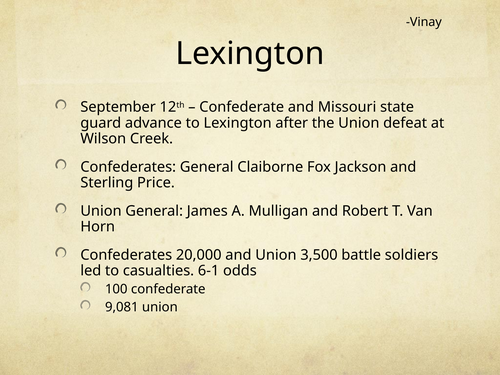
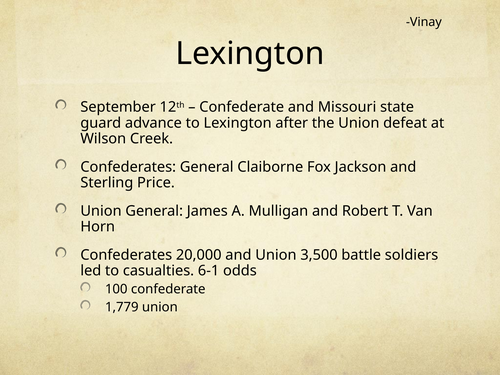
9,081: 9,081 -> 1,779 (122, 307)
